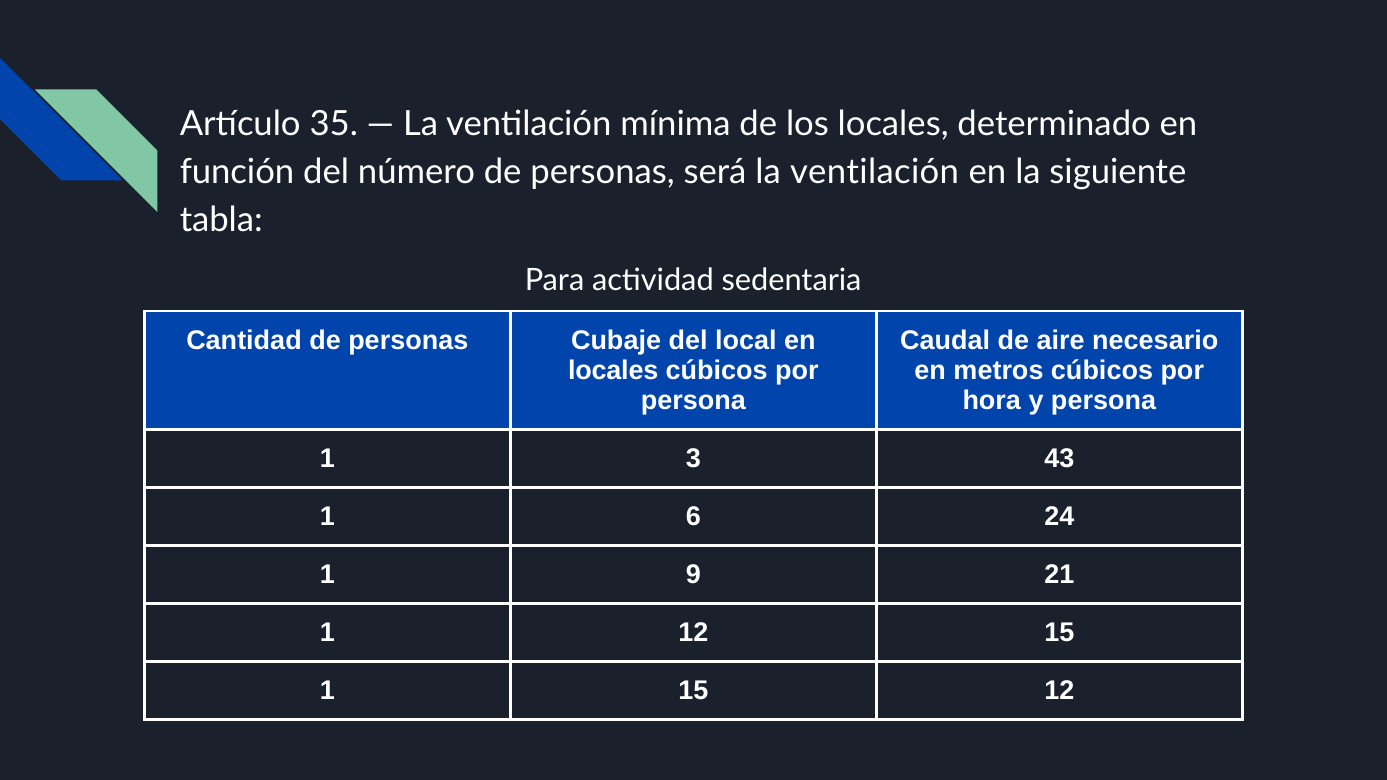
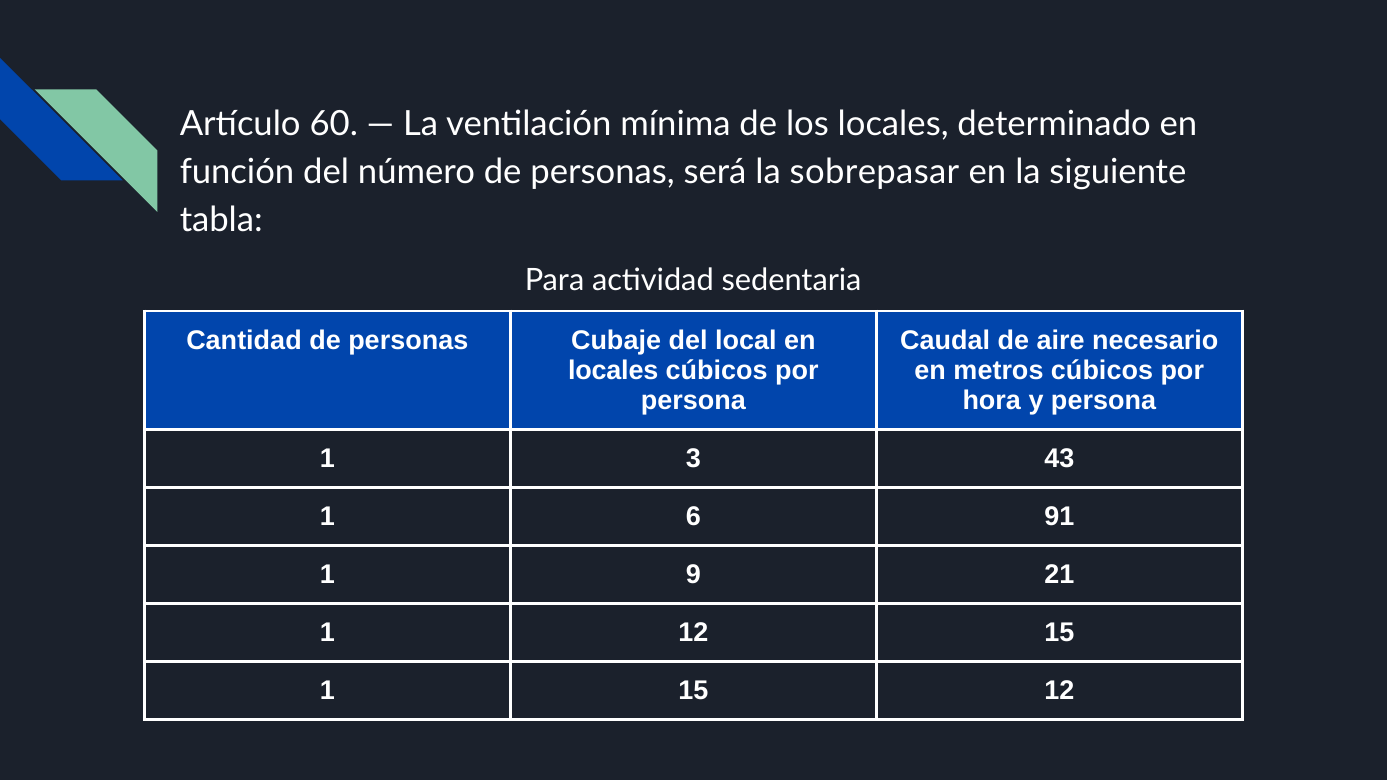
35: 35 -> 60 (334, 125)
será la ventilación: ventilación -> sobrepasar (875, 172)
24: 24 -> 91 (1059, 517)
